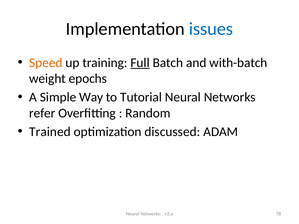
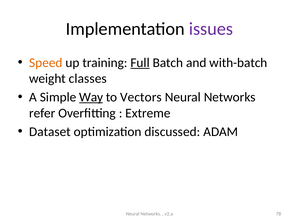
issues colour: blue -> purple (211, 29)
epochs: epochs -> classes (88, 79)
Way underline: none -> present (91, 97)
Tutorial: Tutorial -> Vectors (141, 97)
Random: Random -> Extreme (148, 113)
Trained: Trained -> Dataset (50, 132)
